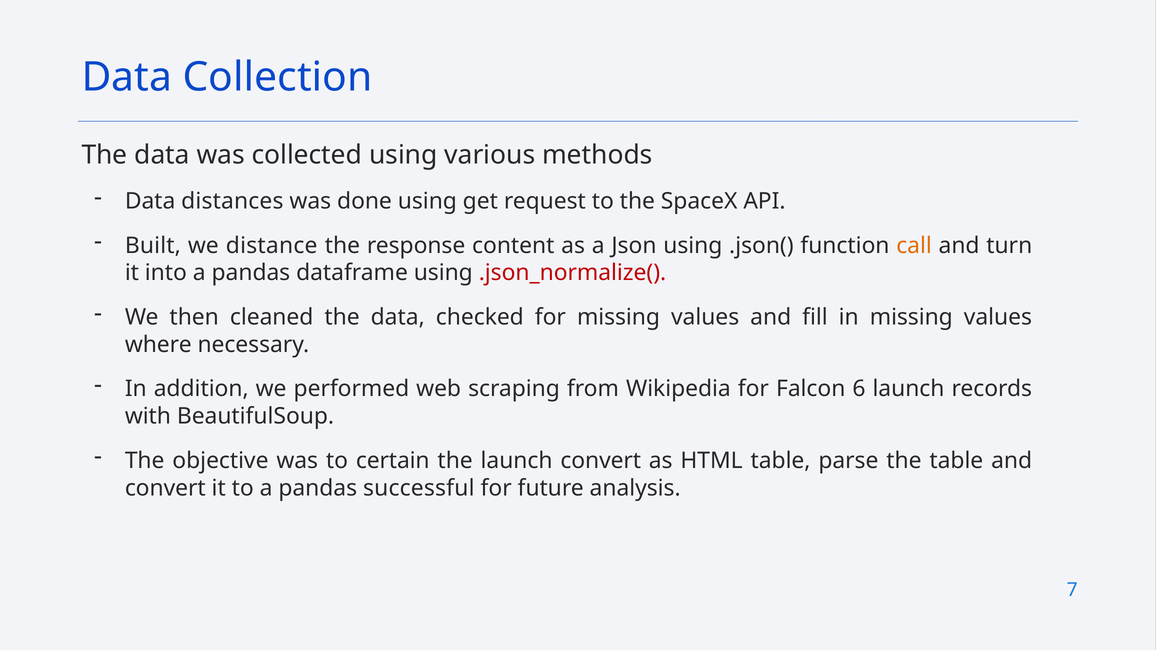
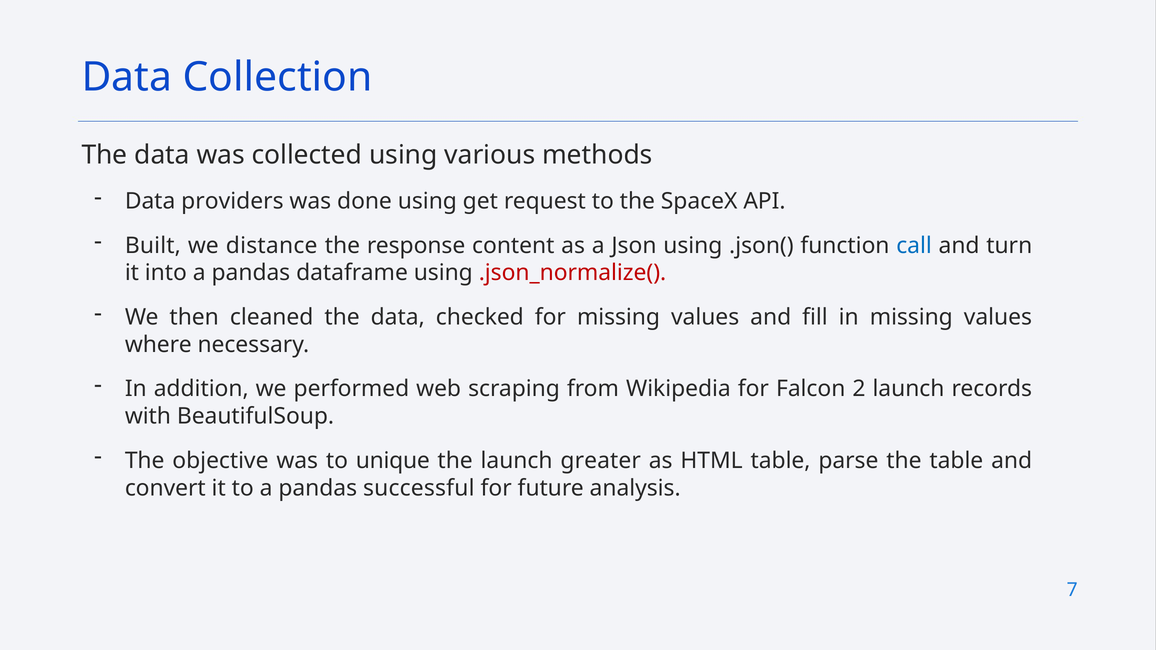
distances: distances -> providers (232, 201)
call colour: orange -> blue (914, 246)
6: 6 -> 2 (859, 389)
certain: certain -> unique (393, 461)
launch convert: convert -> greater (601, 461)
